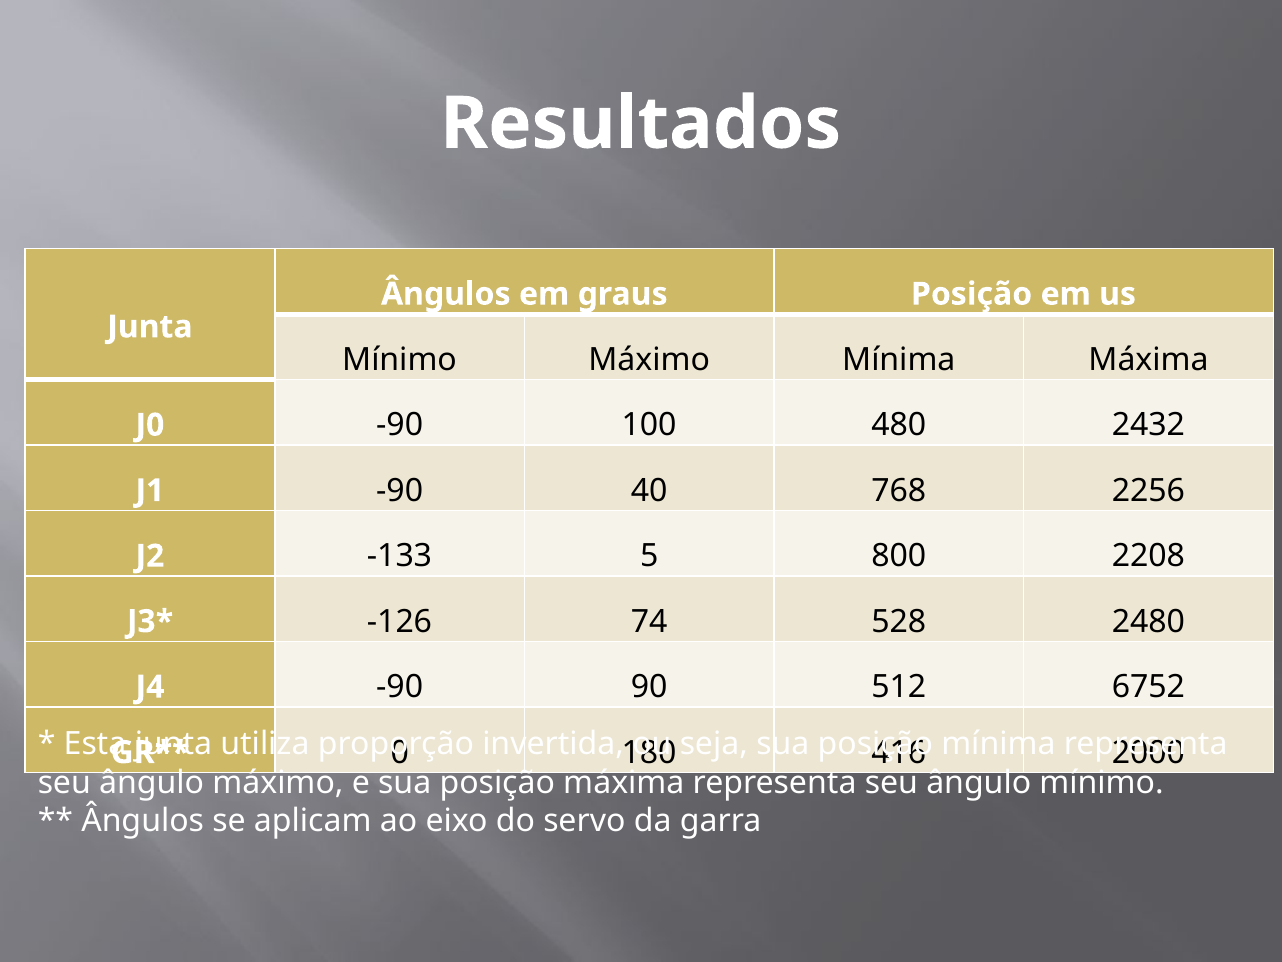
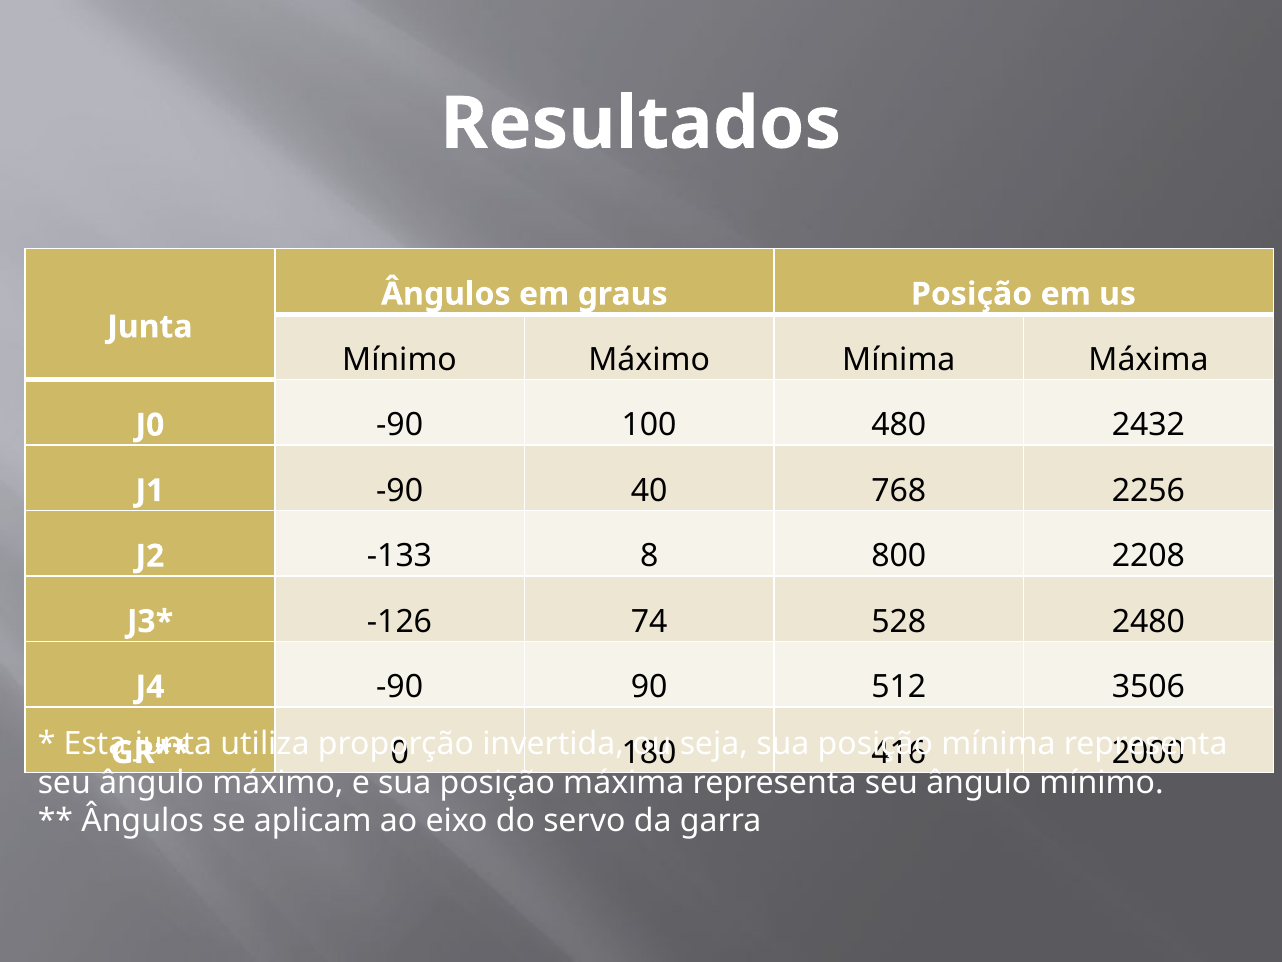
5: 5 -> 8 (649, 556)
6752: 6752 -> 3506 (1148, 687)
